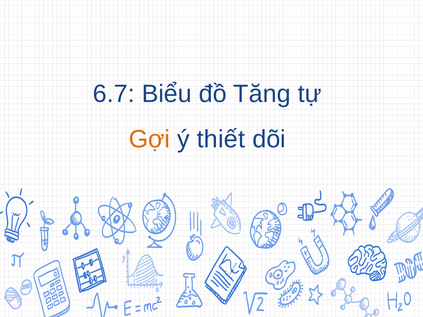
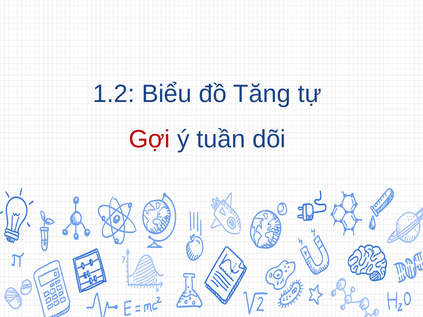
6.7: 6.7 -> 1.2 (114, 94)
Gợi colour: orange -> red (149, 139)
thiết: thiết -> tuần (221, 139)
